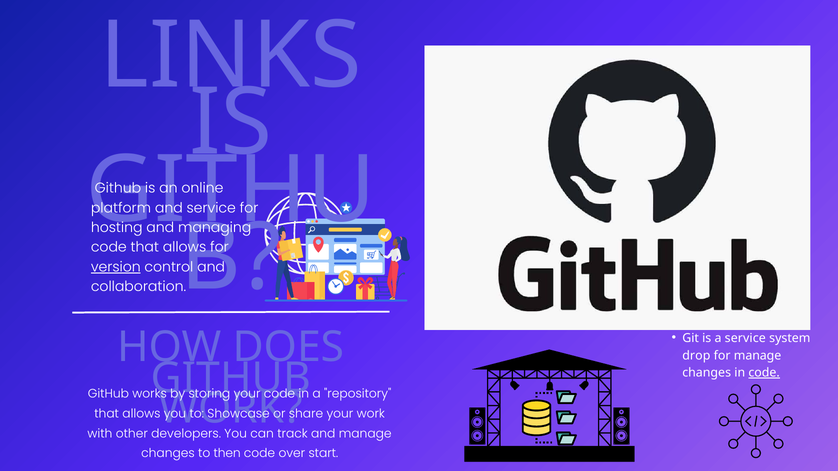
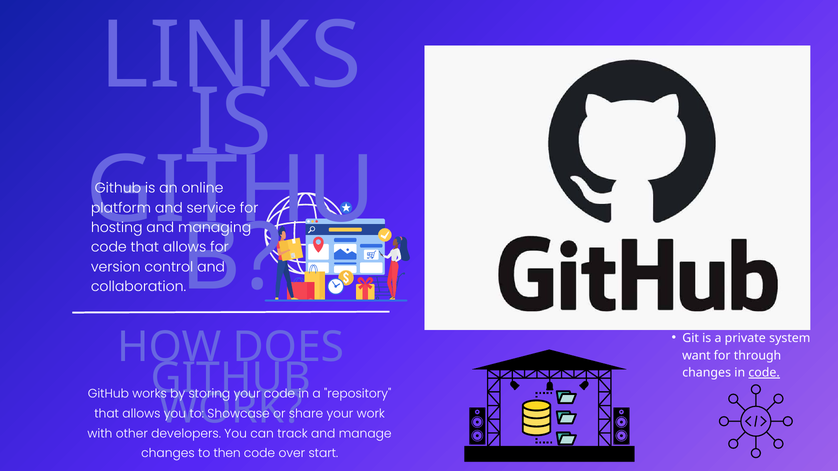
version underline: present -> none (116, 267)
a service: service -> private (745, 338)
drop: drop -> want (696, 356)
for manage: manage -> through (758, 356)
